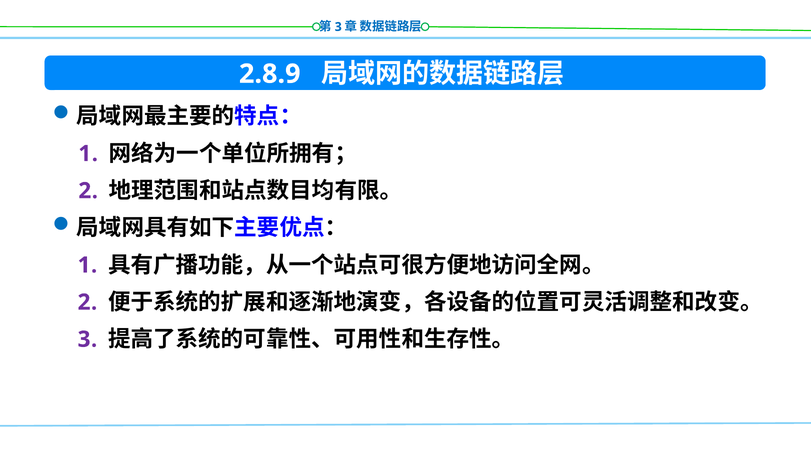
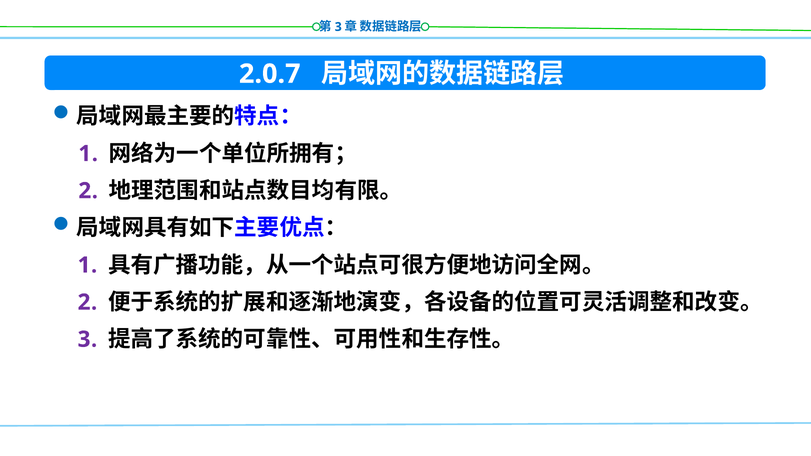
2.8.9: 2.8.9 -> 2.0.7 (270, 74)
